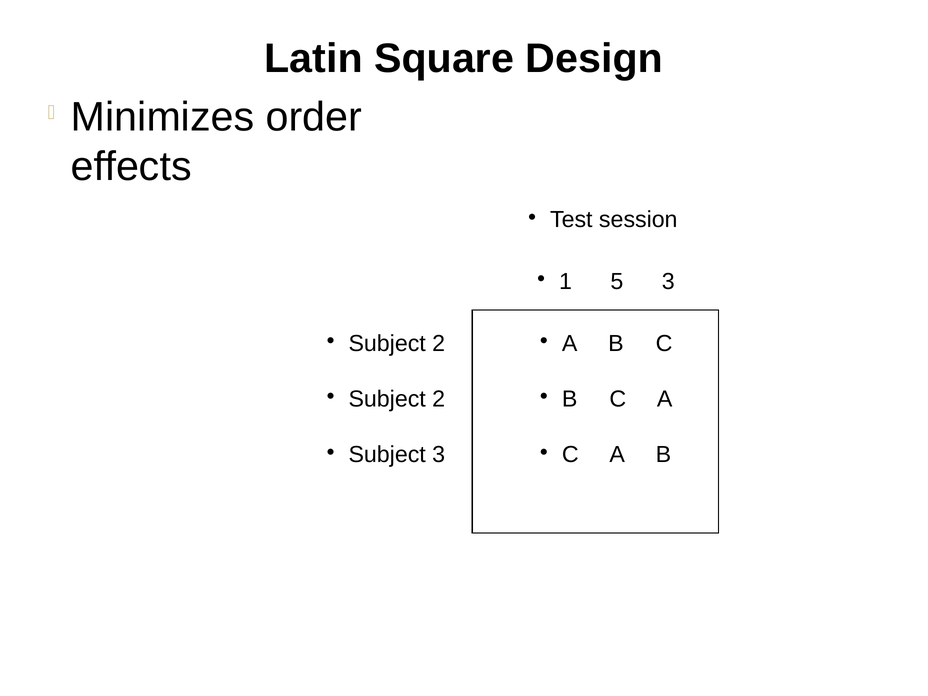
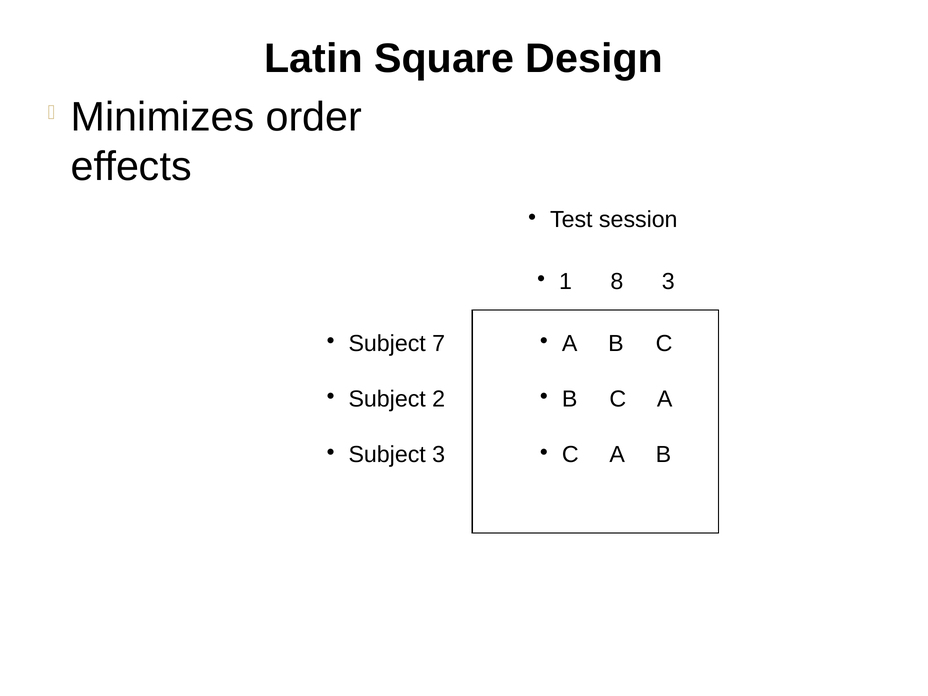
5: 5 -> 8 (617, 282)
2: 2 -> 7 (439, 343)
